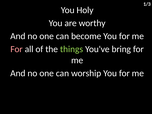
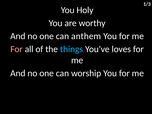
become: become -> anthem (86, 36)
things colour: light green -> light blue (72, 49)
bring: bring -> loves (121, 49)
